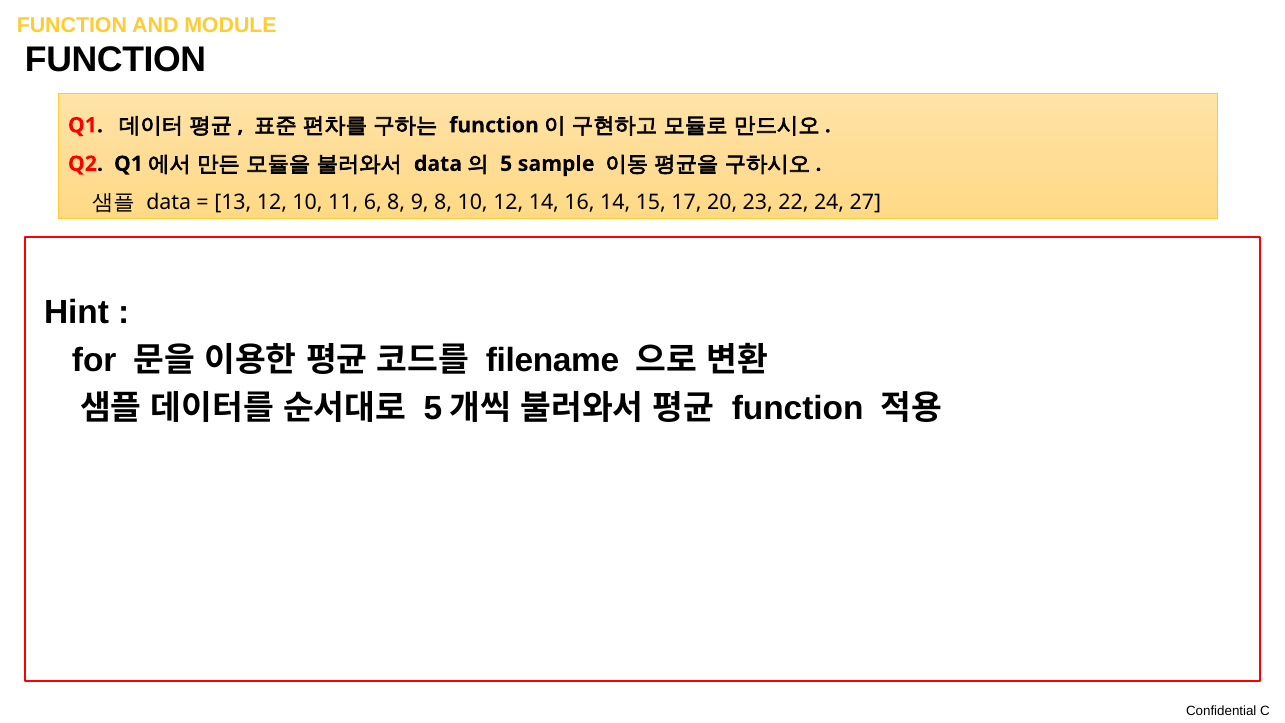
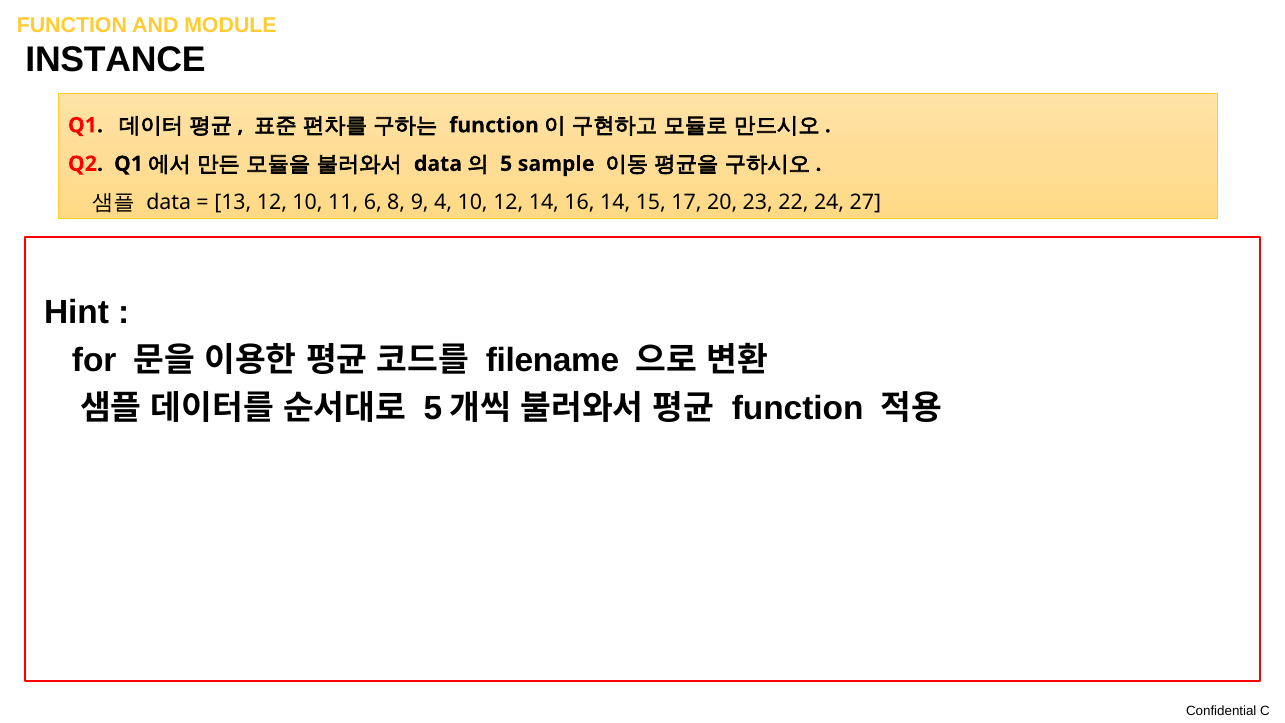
FUNCTION: FUNCTION -> INSTANCE (115, 59)
9 8: 8 -> 4 (443, 202)
